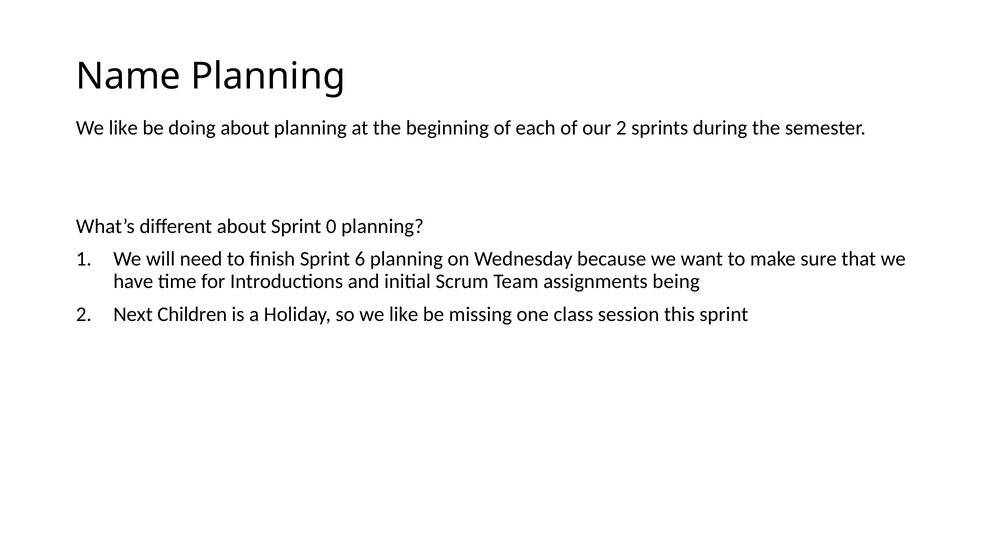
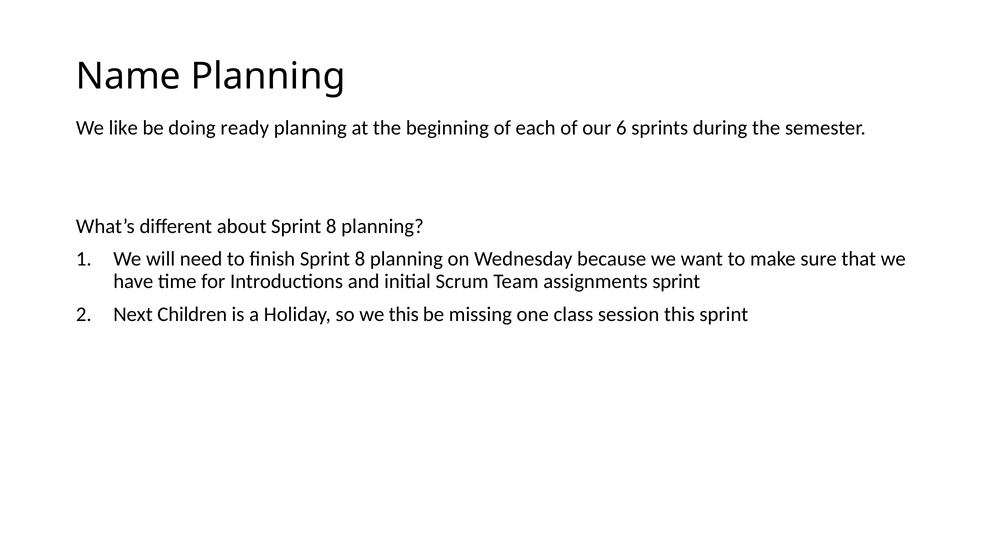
doing about: about -> ready (245, 128)
our 2: 2 -> 6 (621, 128)
about Sprint 0: 0 -> 8 (331, 226)
finish Sprint 6: 6 -> 8 (360, 259)
assignments being: being -> sprint (676, 282)
so we like: like -> this (404, 314)
